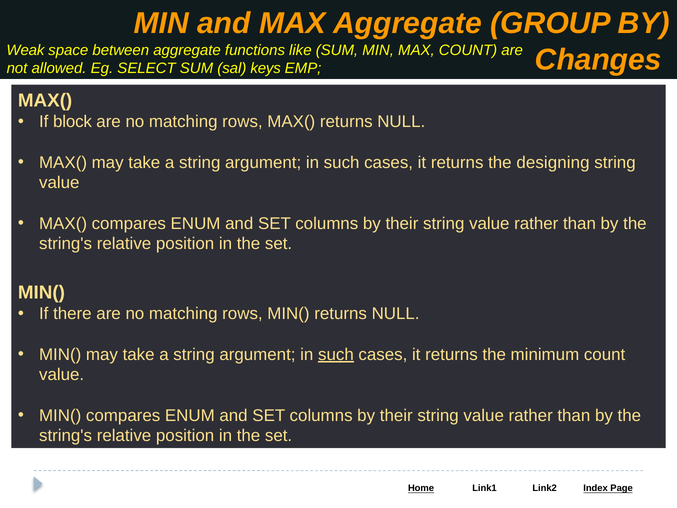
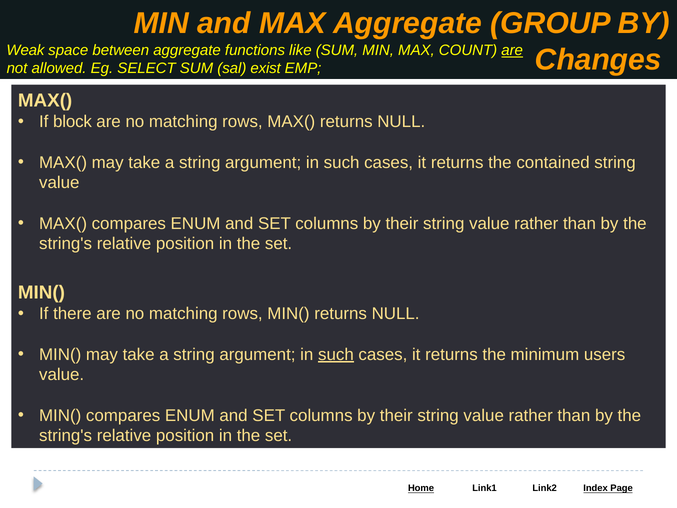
are underline: none -> present (512, 50)
keys: keys -> exist (266, 68)
designing: designing -> contained (553, 162)
minimum count: count -> users (605, 354)
